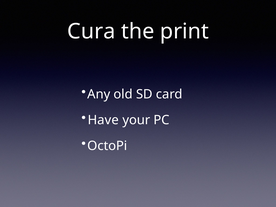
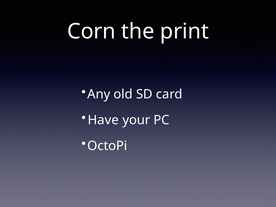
Cura: Cura -> Corn (91, 31)
